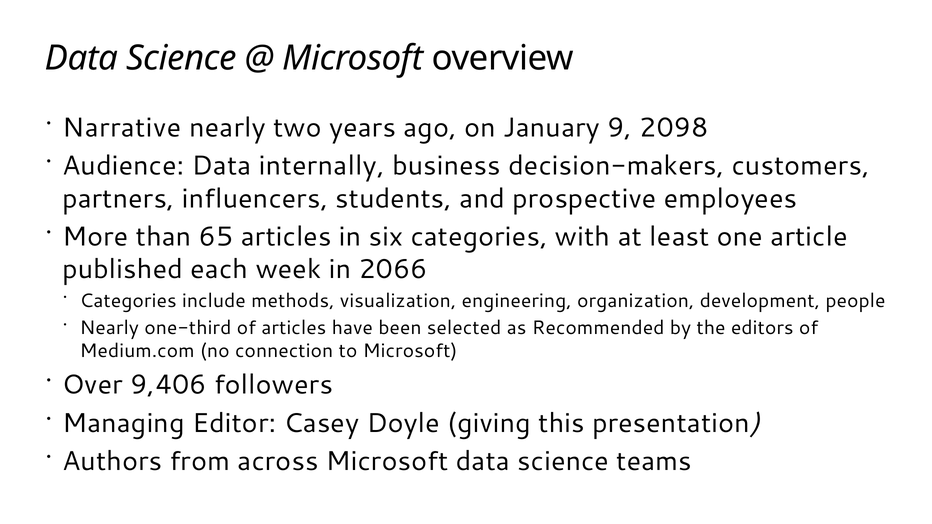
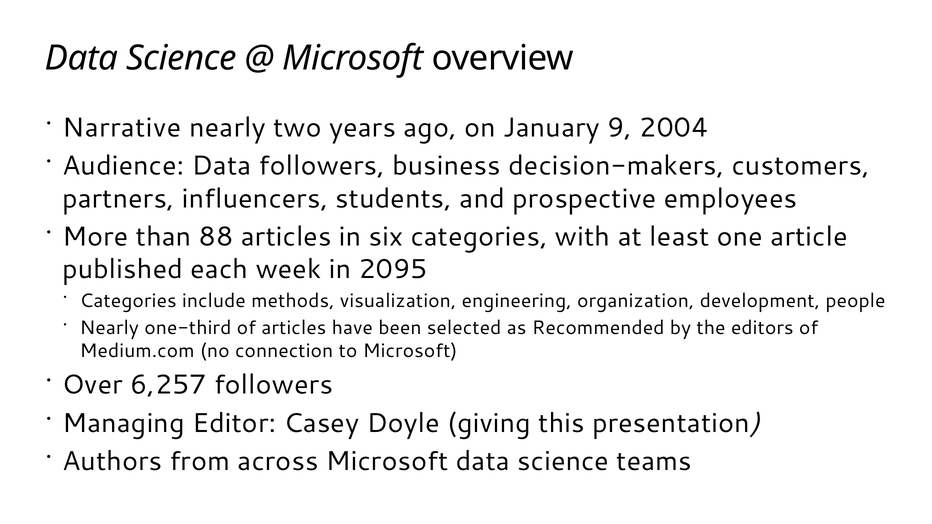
2098: 2098 -> 2004 (674, 128)
Data internally: internally -> followers (322, 166)
65: 65 -> 88 (216, 237)
2066: 2066 -> 2095 (393, 269)
9,406: 9,406 -> 6,257 (168, 385)
